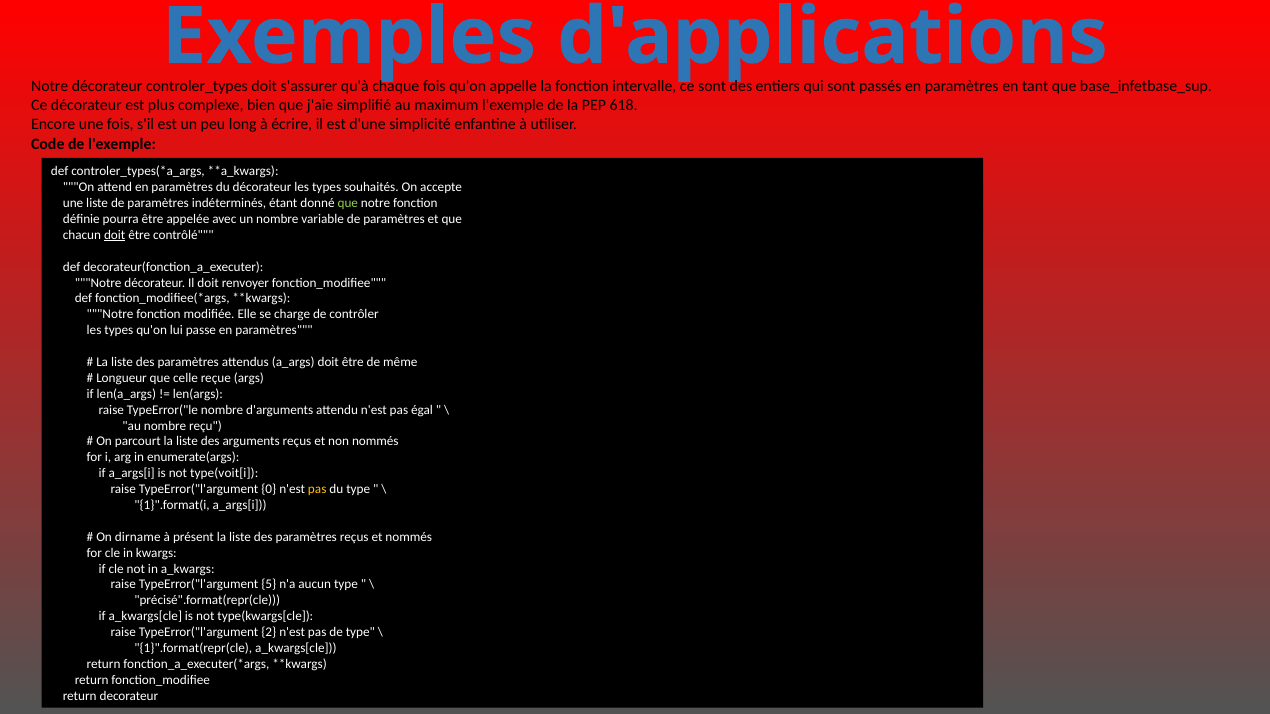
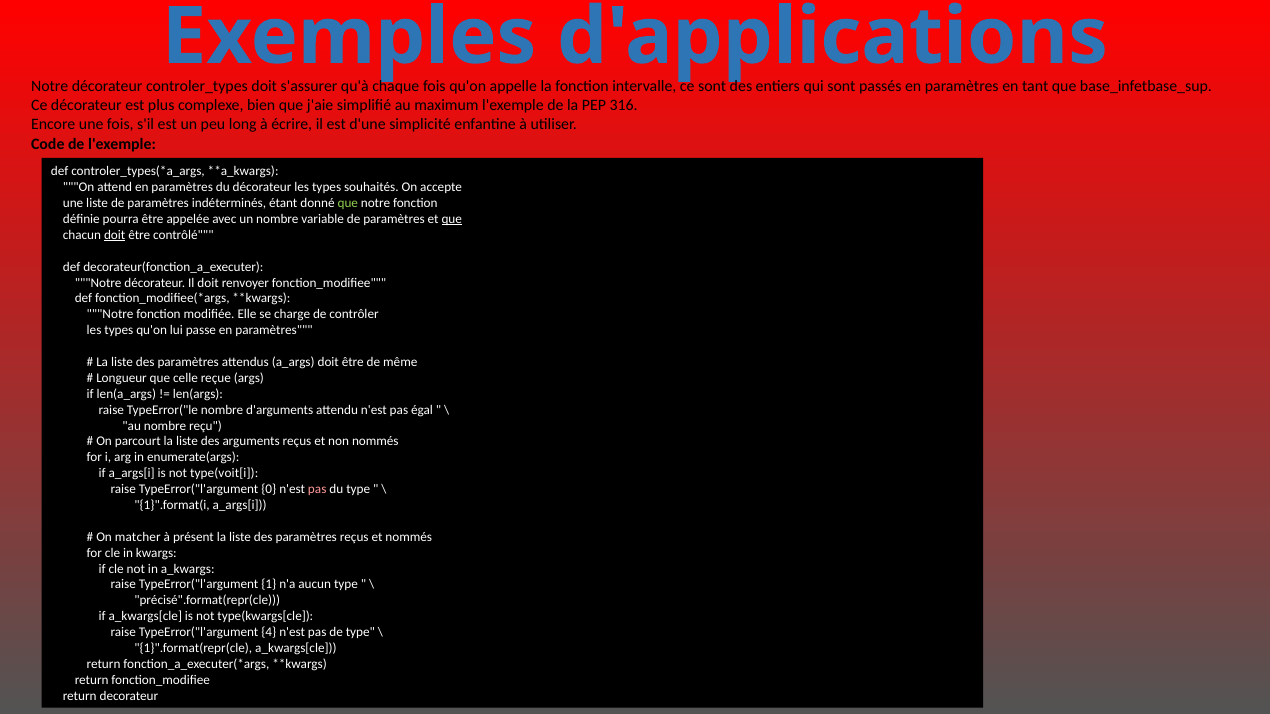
618: 618 -> 316 (624, 106)
que underline: none -> present (452, 219)
pas colour: yellow -> pink (317, 490)
dirname: dirname -> matcher (138, 537)
5: 5 -> 1 (269, 585)
2: 2 -> 4 (269, 633)
